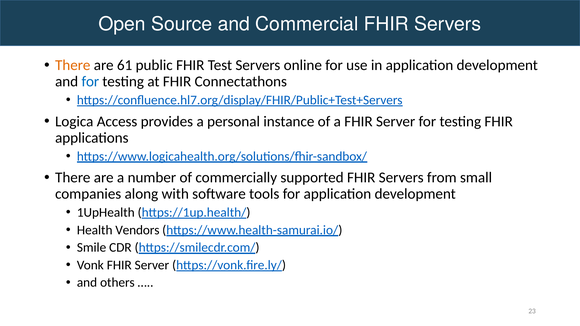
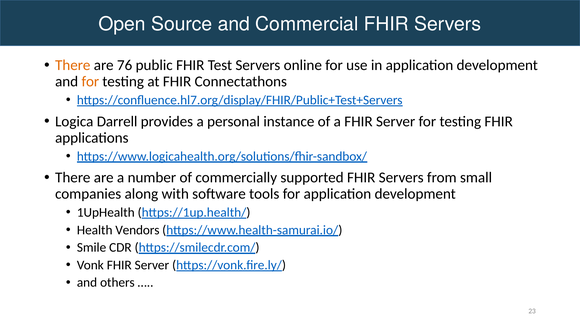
61: 61 -> 76 (125, 65)
for colour: blue -> orange (90, 82)
Access: Access -> Darrell (117, 122)
